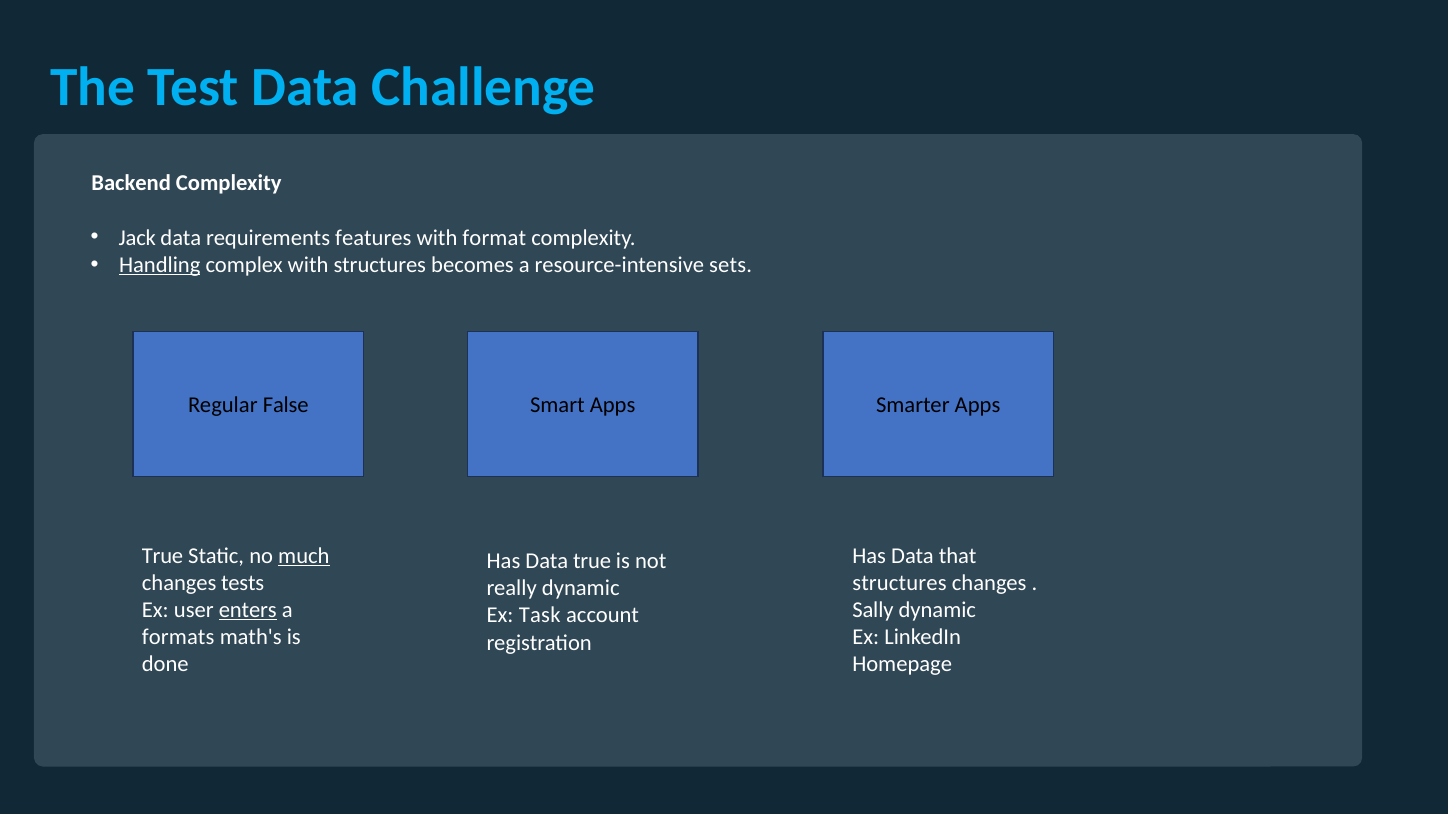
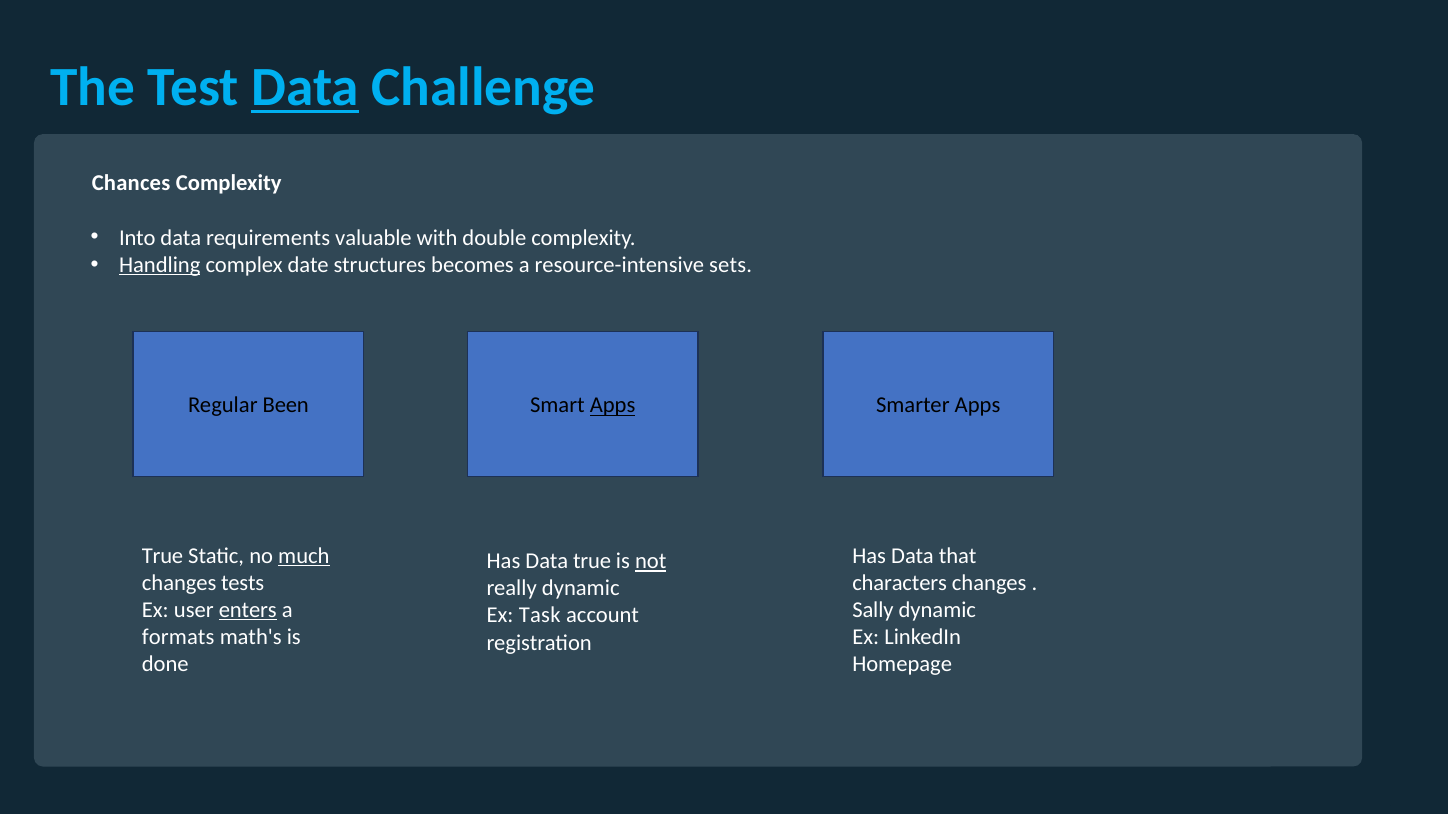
Data underline: none -> present (305, 88)
Backend: Backend -> Chances (131, 184)
Jack: Jack -> Into (137, 238)
features: features -> valuable (373, 238)
format: format -> double (494, 238)
complex with: with -> date (308, 265)
False: False -> Been (286, 406)
Apps underline: none -> present (613, 406)
not underline: none -> present (651, 562)
structures: structures -> characters (900, 583)
